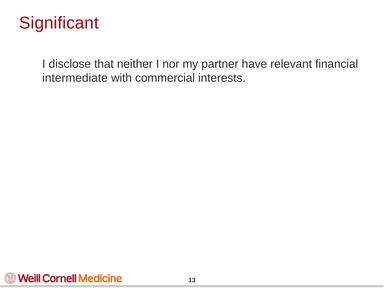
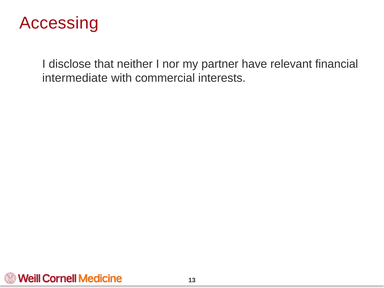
Significant: Significant -> Accessing (59, 23)
